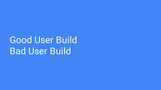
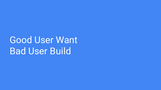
Good User Build: Build -> Want (67, 40)
